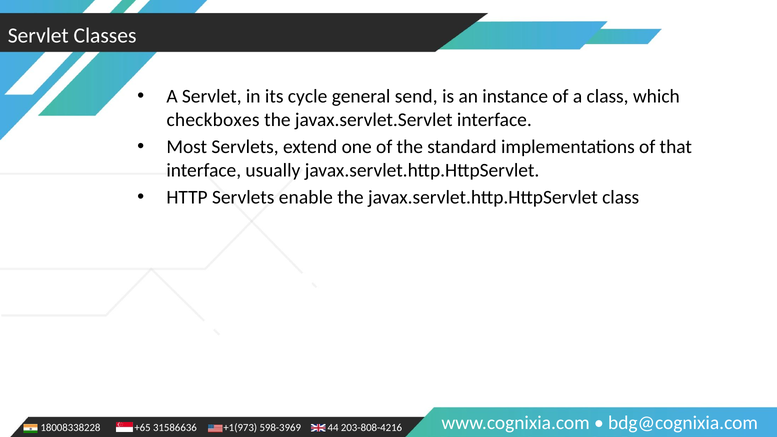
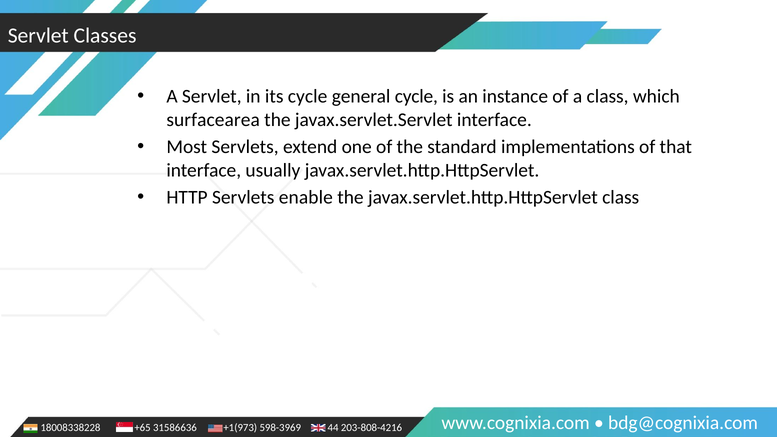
general send: send -> cycle (416, 97)
checkboxes: checkboxes -> surfacearea (213, 120)
